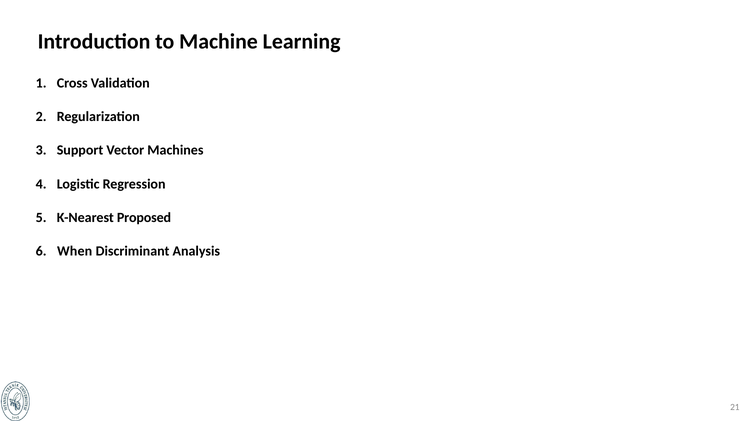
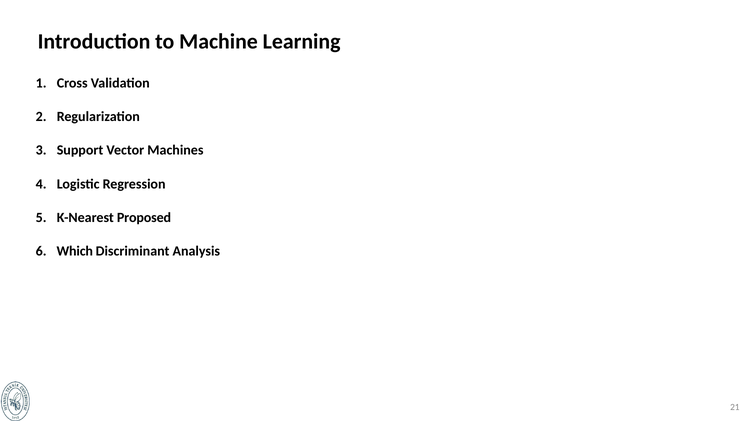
When: When -> Which (75, 251)
